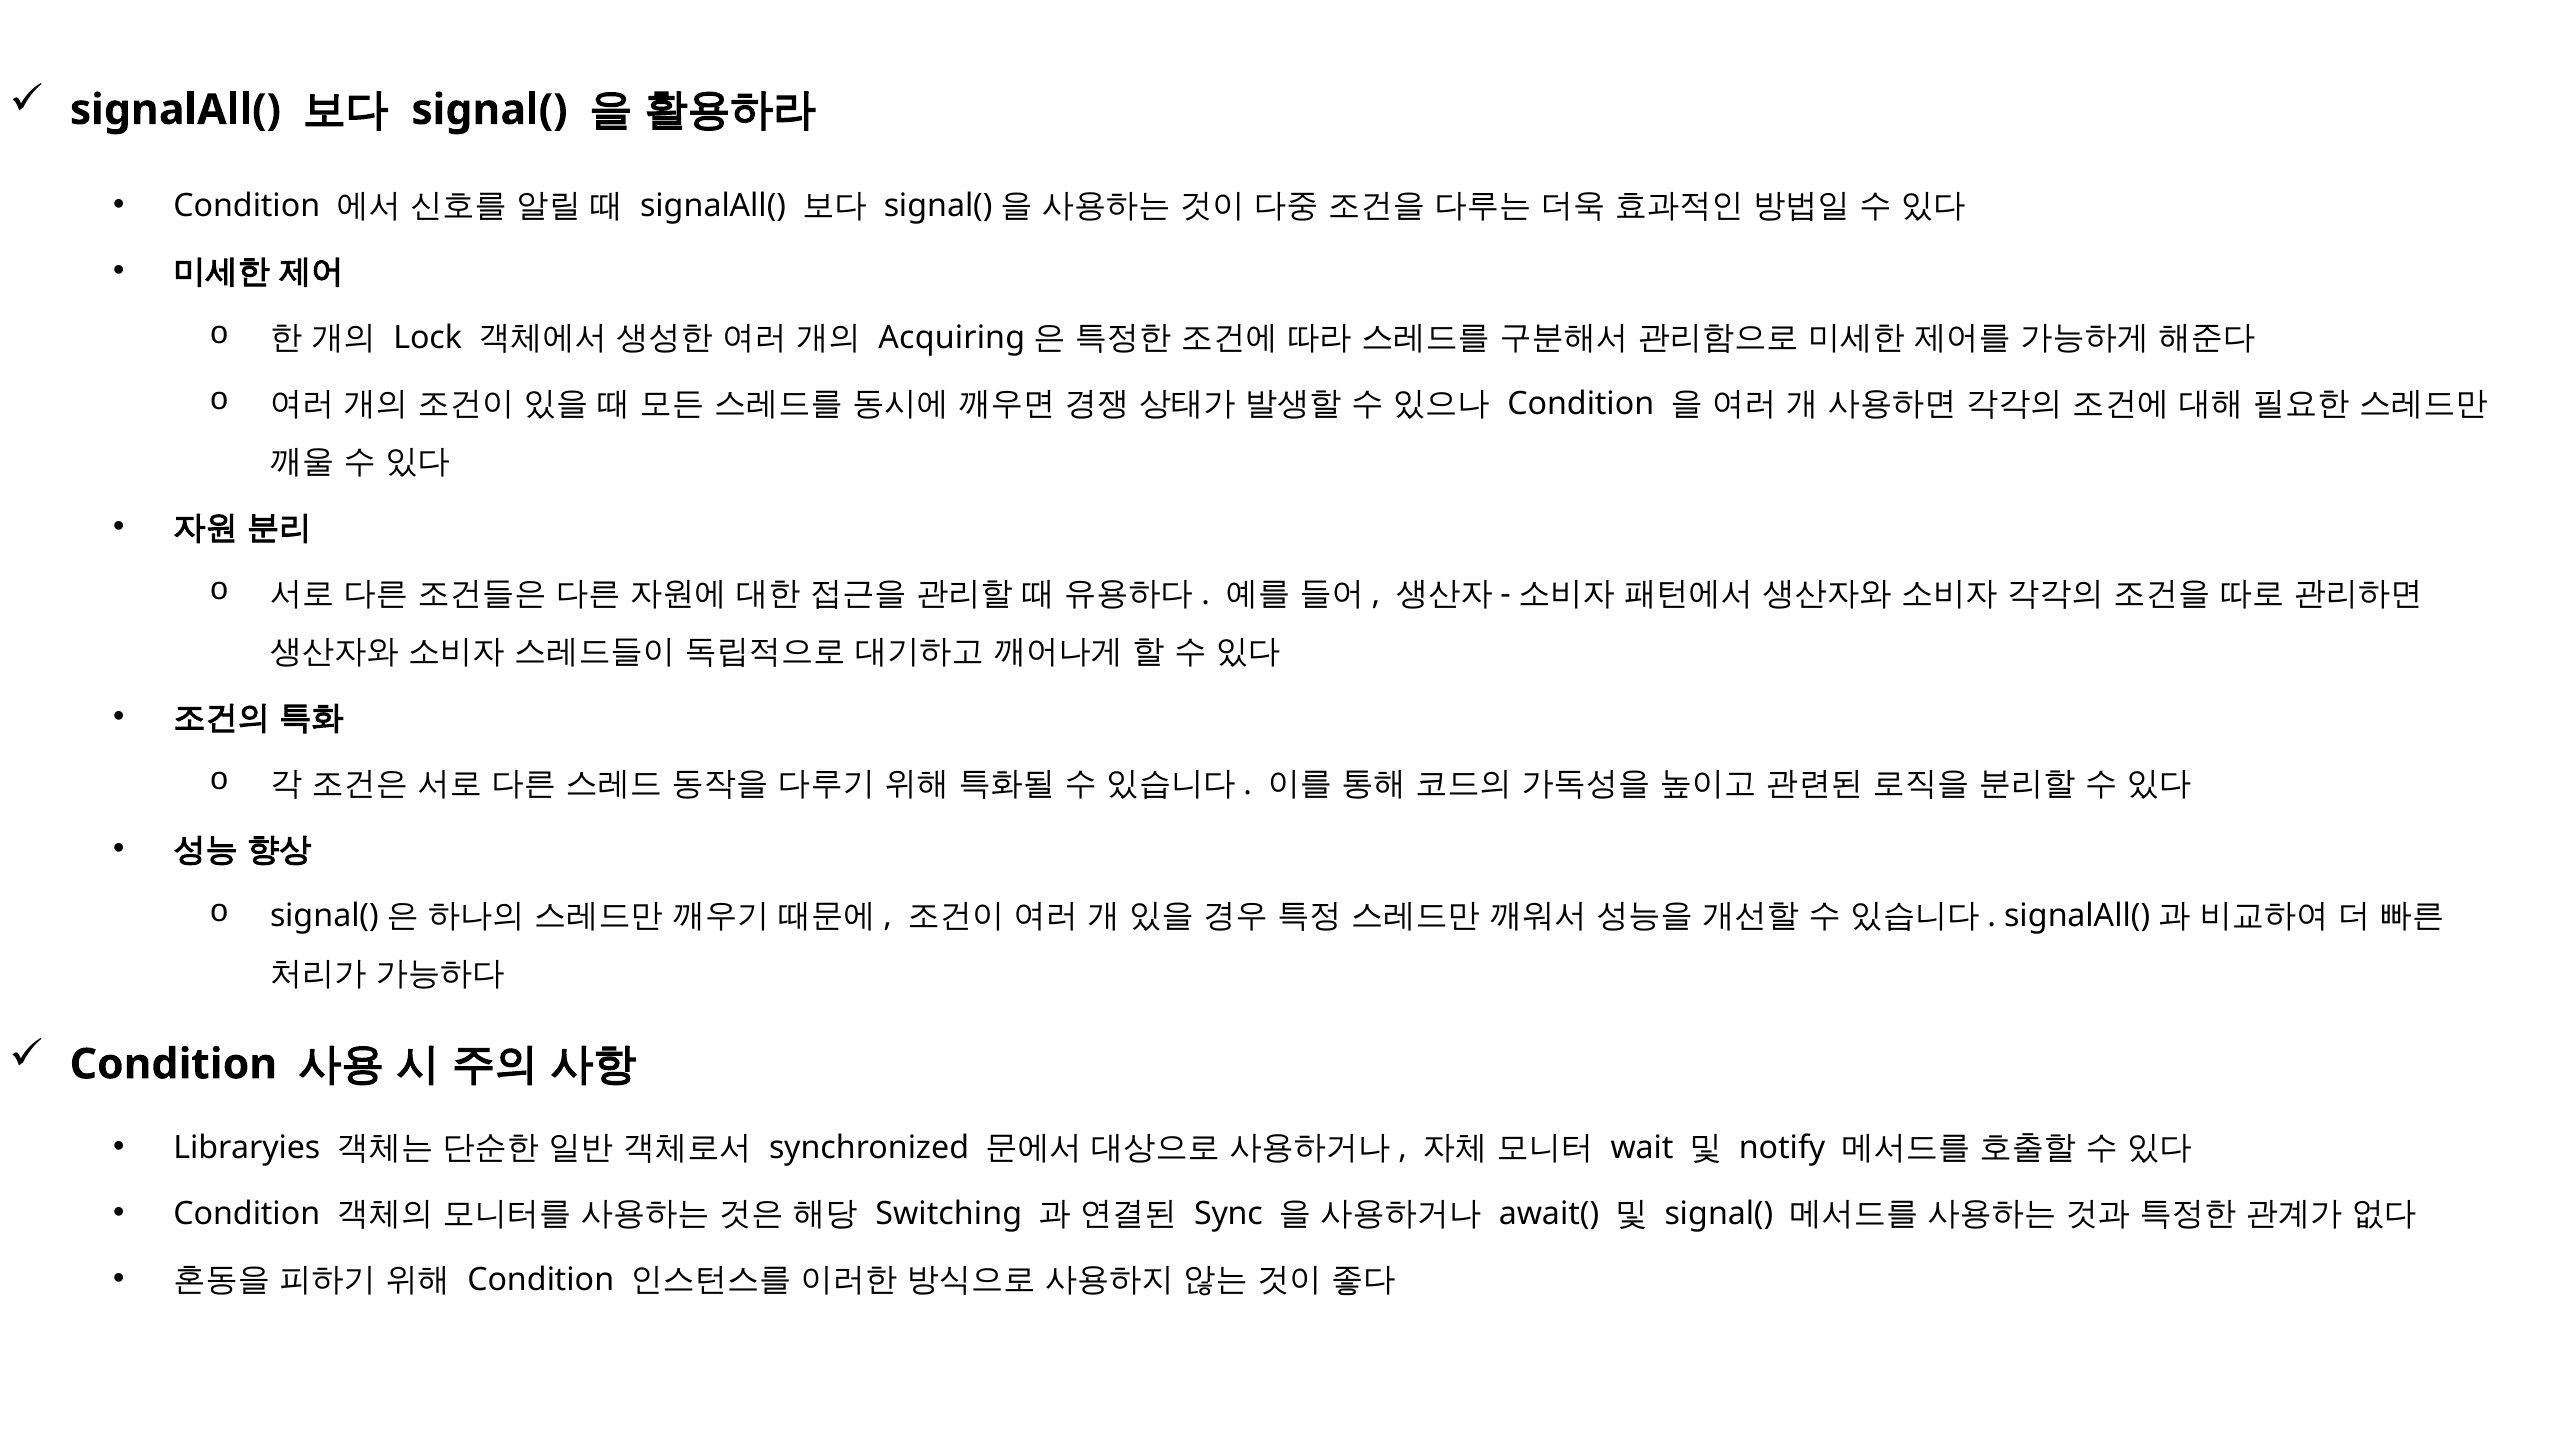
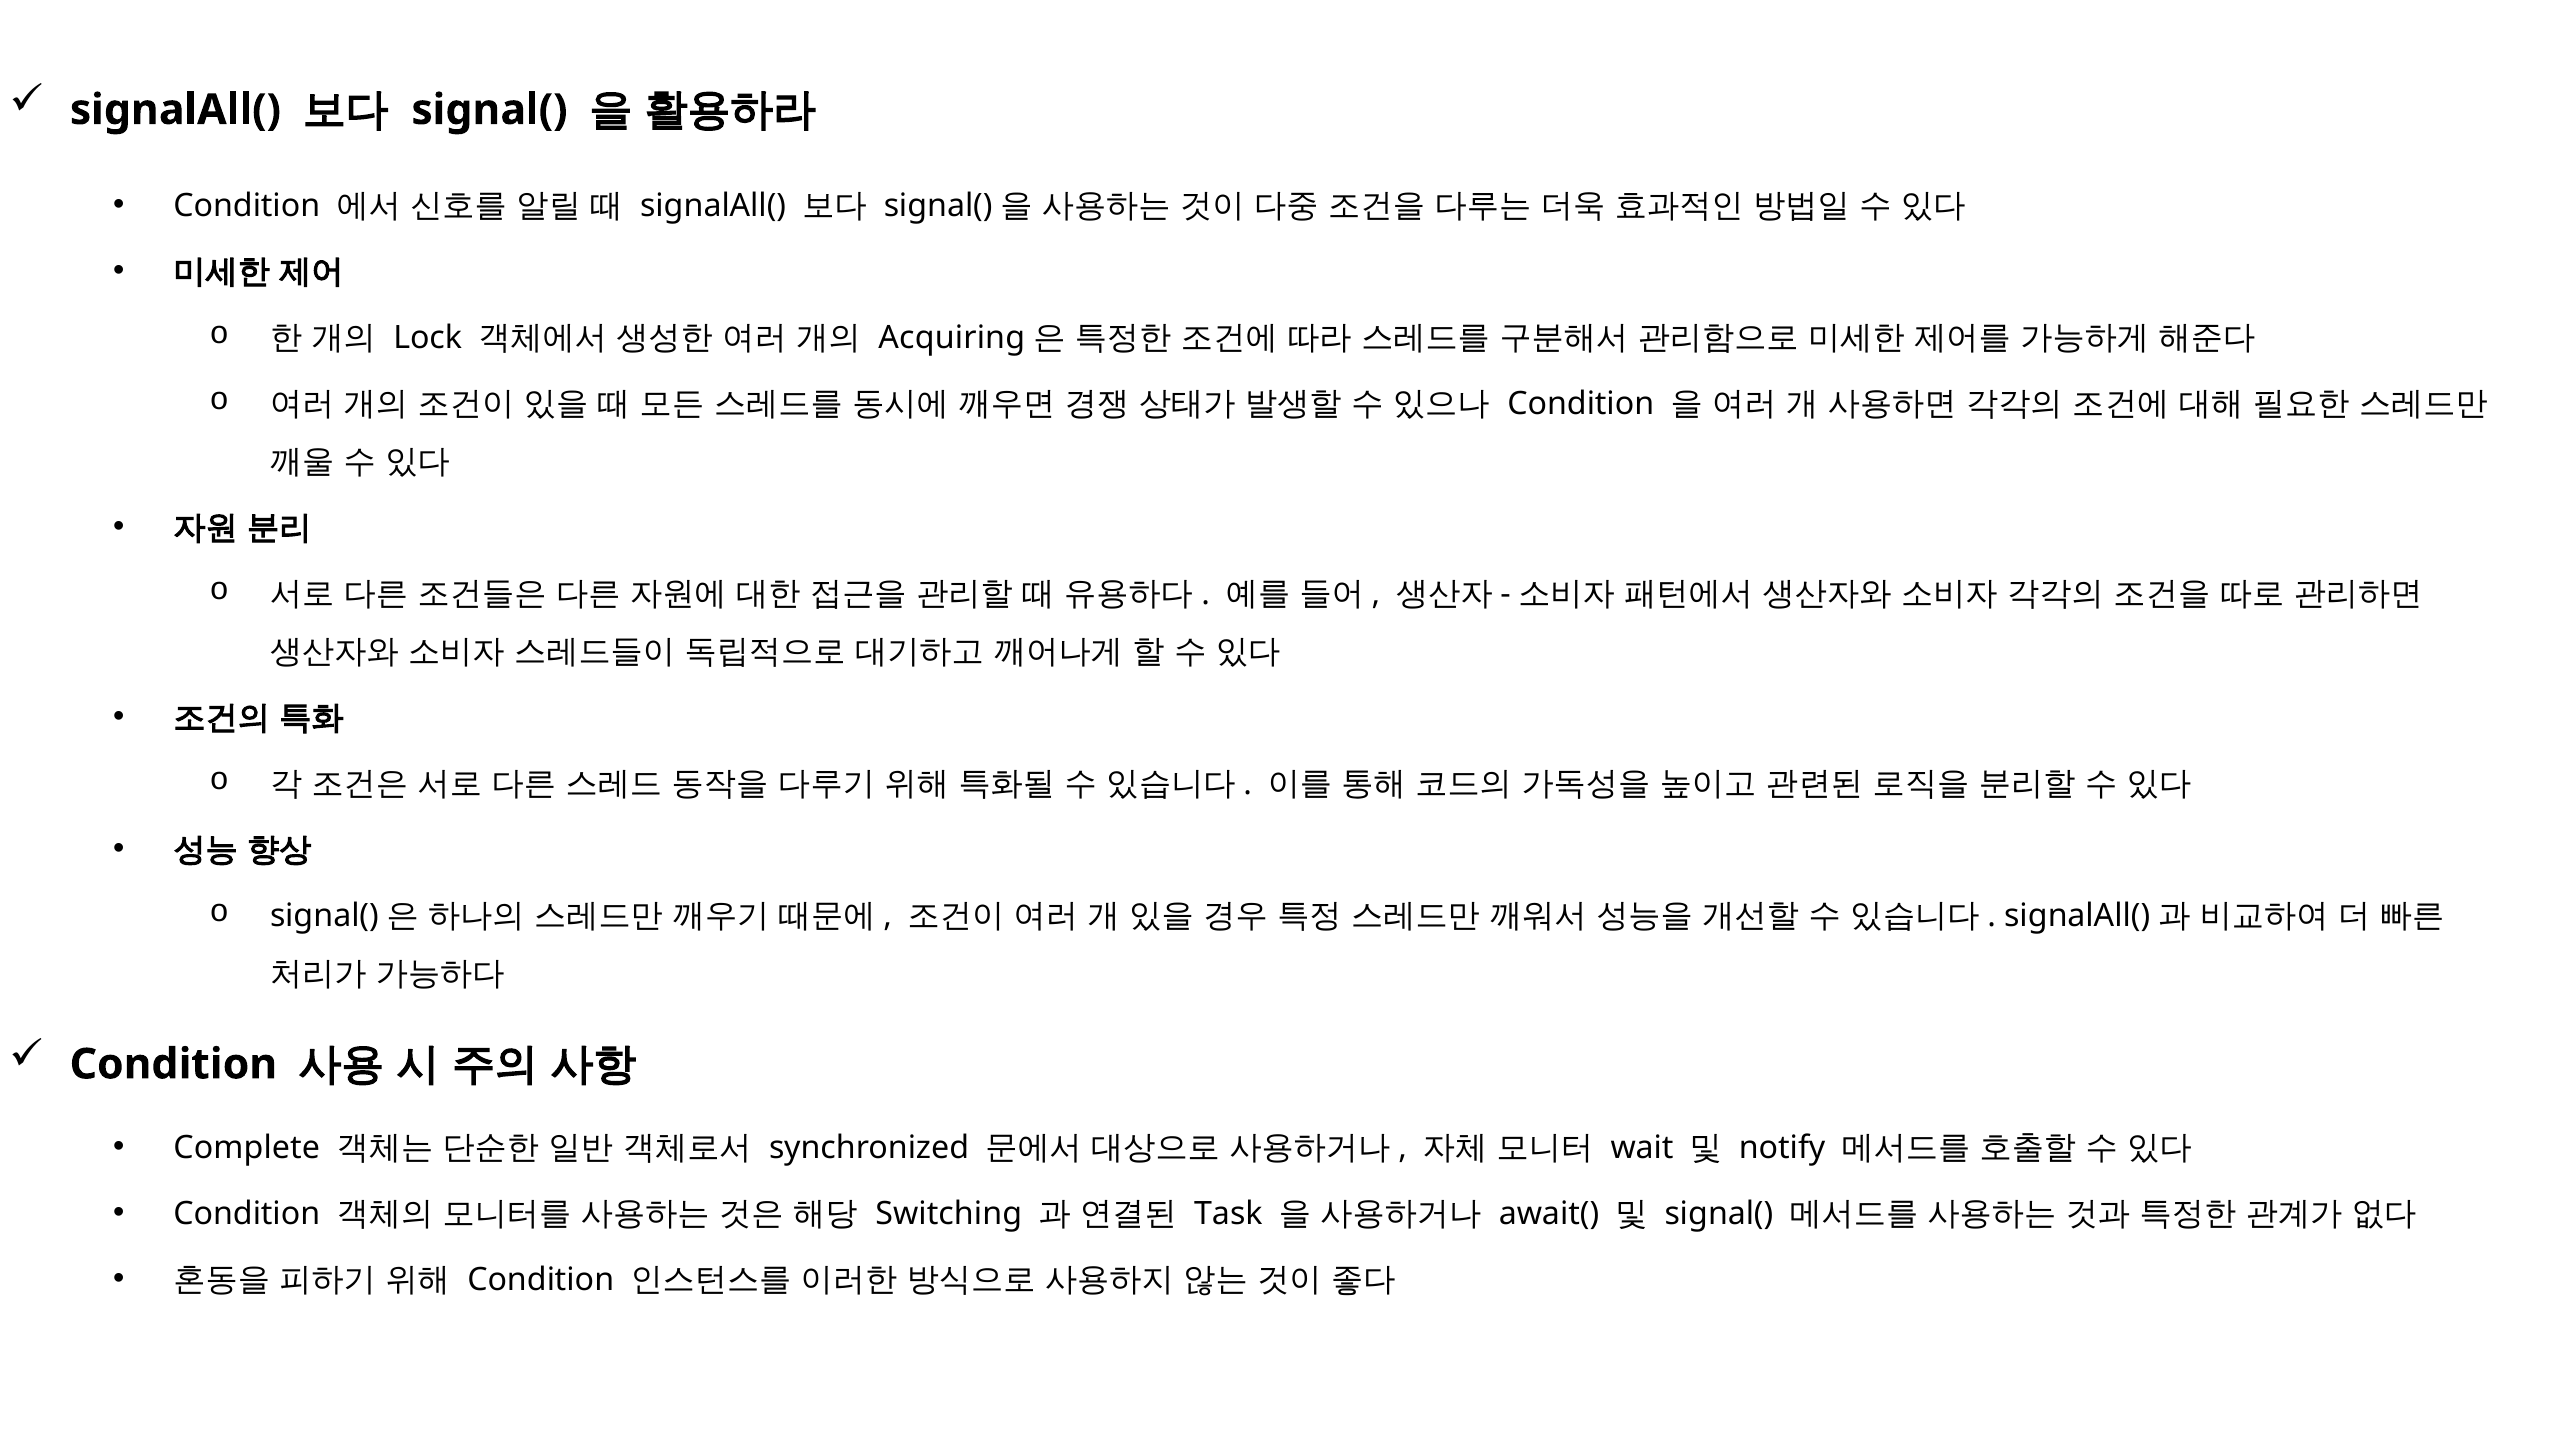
Libraryies: Libraryies -> Complete (247, 1148)
Sync: Sync -> Task (1228, 1214)
